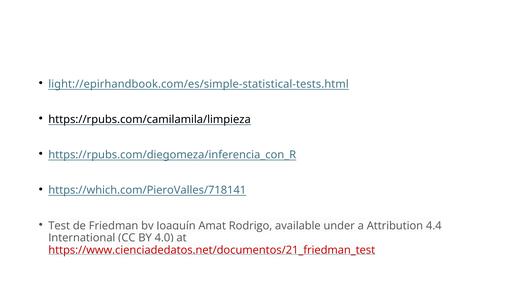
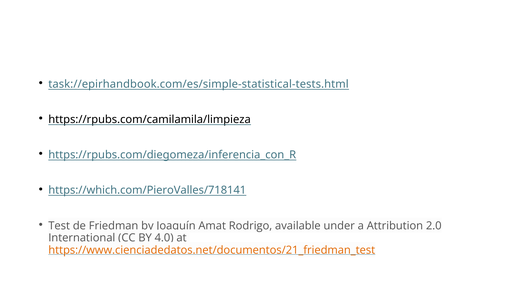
light://epirhandbook.com/es/simple-statistical-tests.html: light://epirhandbook.com/es/simple-statistical-tests.html -> task://epirhandbook.com/es/simple-statistical-tests.html (199, 84)
4.4: 4.4 -> 2.0 (434, 226)
https://www.cienciadedatos.net/documentos/21_friedman_test colour: red -> orange (212, 250)
